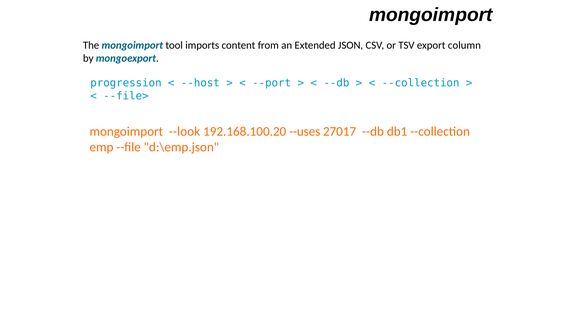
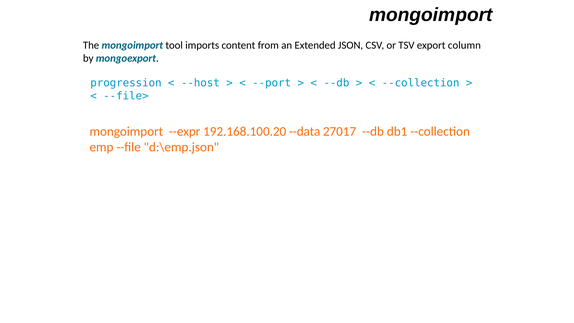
--look: --look -> --expr (185, 131)
--uses: --uses -> --data (305, 131)
